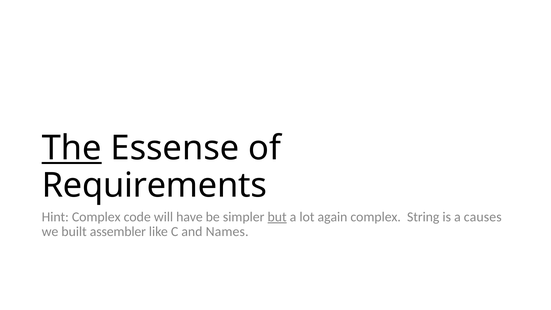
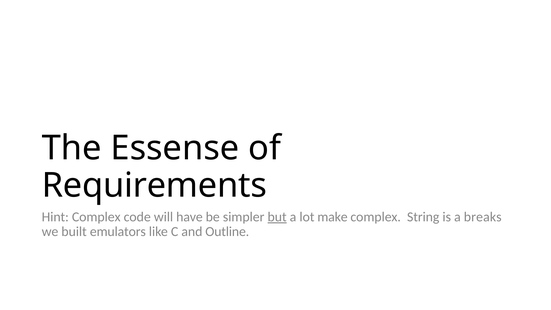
The underline: present -> none (72, 148)
again: again -> make (332, 217)
causes: causes -> breaks (483, 217)
assembler: assembler -> emulators (118, 232)
Names: Names -> Outline (227, 232)
